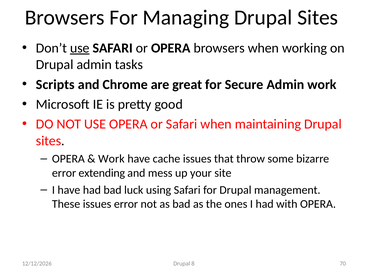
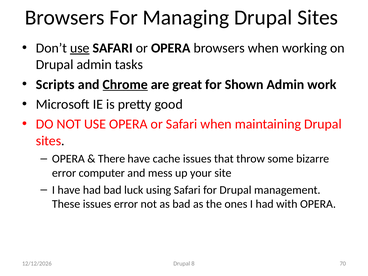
Chrome underline: none -> present (125, 84)
Secure: Secure -> Shown (244, 84)
Work: Work -> There (112, 159)
extending: extending -> computer (102, 173)
